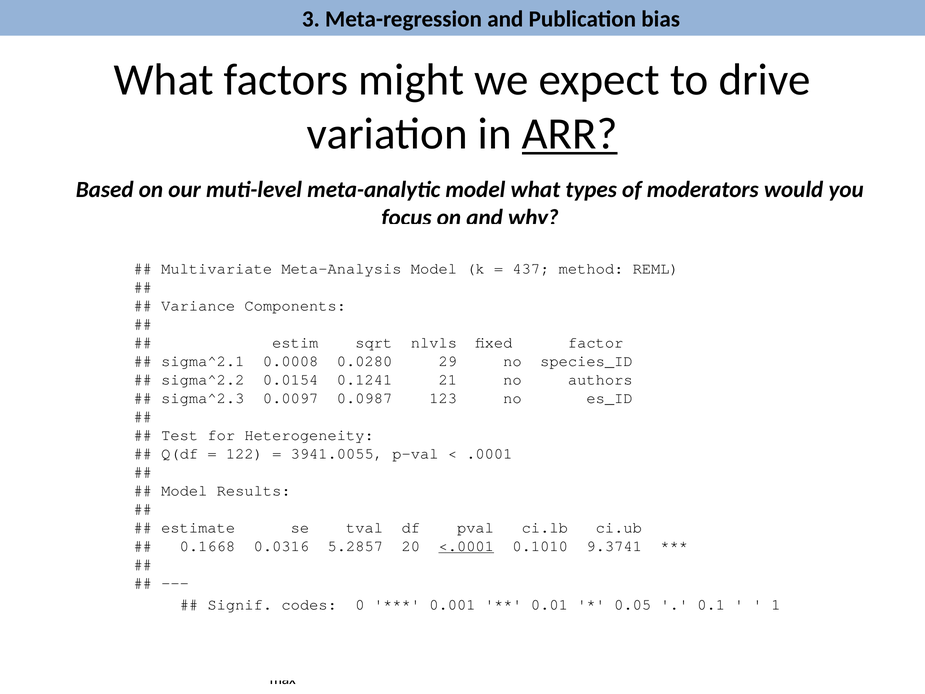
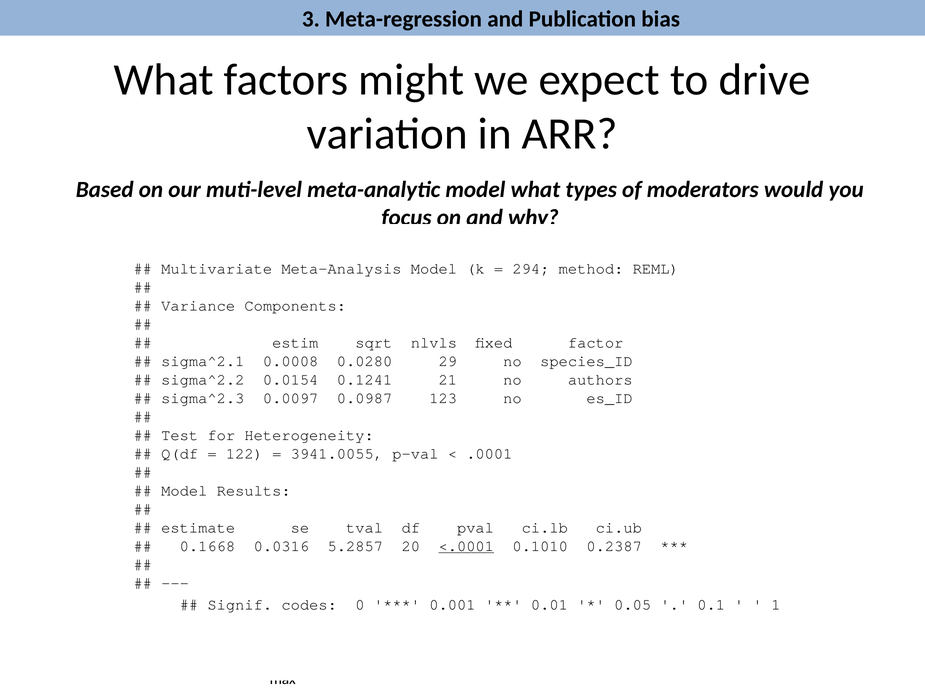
ARR underline: present -> none (570, 134)
437: 437 -> 294 (531, 268)
9.3741: 9.3741 -> 0.2387 (614, 546)
